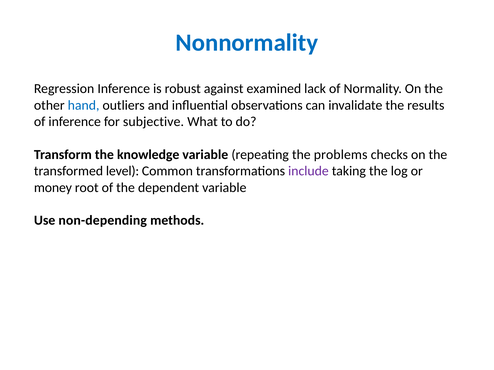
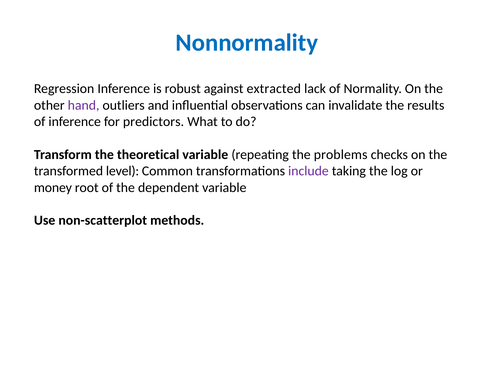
examined: examined -> extracted (274, 89)
hand colour: blue -> purple (84, 105)
subjective: subjective -> predictors (154, 122)
knowledge: knowledge -> theoretical (148, 155)
non-depending: non-depending -> non-scatterplot (103, 221)
